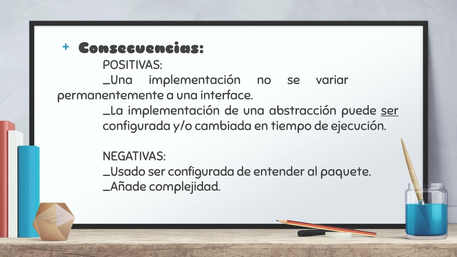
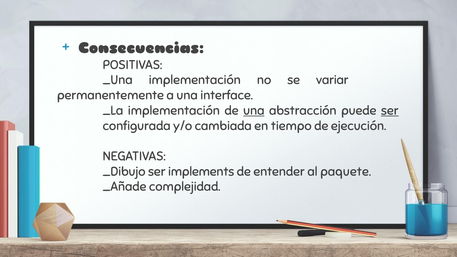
una underline: none -> present (254, 111)
_Usado: _Usado -> _Dibujo (124, 172)
configurada: configurada -> implements (201, 172)
